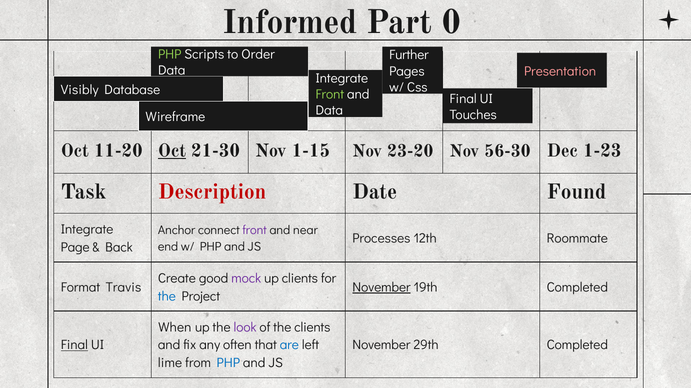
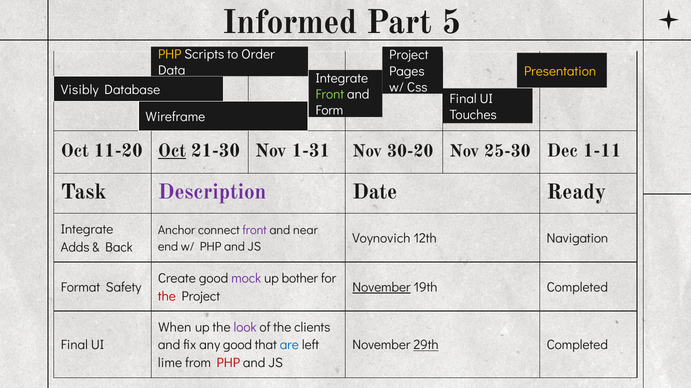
0: 0 -> 5 (451, 22)
PHP colour: light green -> yellow (170, 54)
Further: Further -> Project (409, 55)
Presentation colour: pink -> yellow (560, 71)
Data: Data -> Form (329, 111)
1-15: 1-15 -> 1-31 (311, 151)
23-20: 23-20 -> 30-20 (410, 151)
56-30: 56-30 -> 25-30 (507, 151)
1-23: 1-23 -> 1-11 (602, 151)
Description colour: red -> purple (212, 192)
Found: Found -> Ready (576, 192)
Processes: Processes -> Voynovich (381, 239)
Roommate: Roommate -> Navigation (577, 239)
Page: Page -> Adds (75, 248)
up clients: clients -> bother (300, 279)
Travis: Travis -> Safety (124, 288)
the colour: blue -> red (167, 297)
Final underline: present -> none (74, 346)
any often: often -> good (237, 346)
29th underline: none -> present (426, 346)
PHP colour: blue -> red (228, 363)
